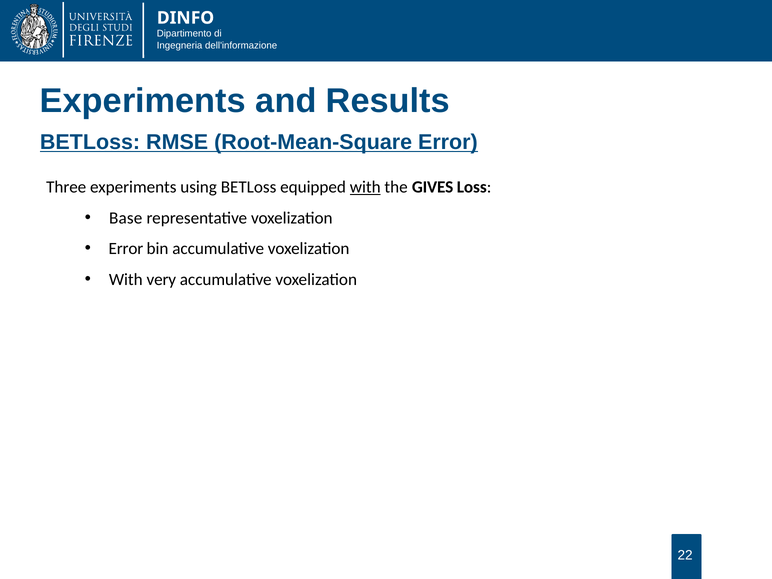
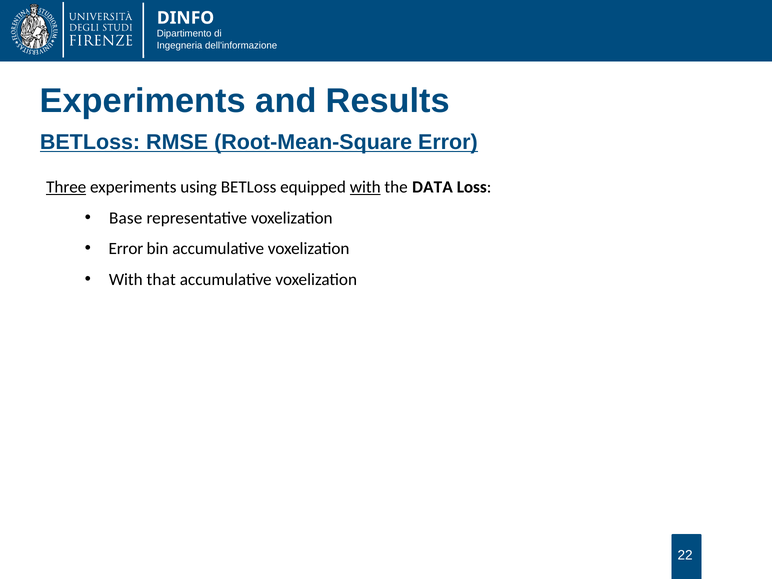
Three underline: none -> present (66, 187)
GIVES: GIVES -> DATA (432, 187)
very: very -> that (161, 280)
